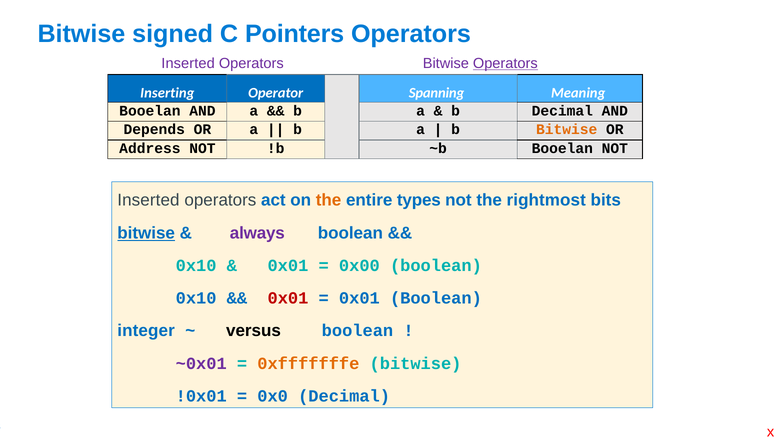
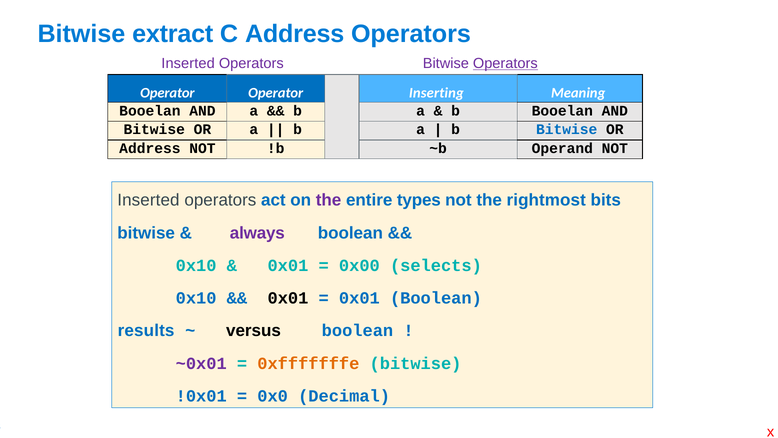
signed: signed -> extract (173, 34)
C Pointers: Pointers -> Address (295, 34)
Inserting: Inserting -> Operator (167, 93)
Spanning: Spanning -> Inserting (436, 93)
b Decimal: Decimal -> Booelan (562, 111)
Depends: Depends -> Bitwise (154, 130)
Bitwise colour: orange -> blue (567, 130)
~b Booelan: Booelan -> Operand (562, 148)
the colour: orange -> purple (329, 200)
bitwise underline: present -> none (146, 233)
0x00 boolean: boolean -> selects (436, 265)
0x01 colour: red -> black (288, 298)
integer: integer -> results (146, 331)
